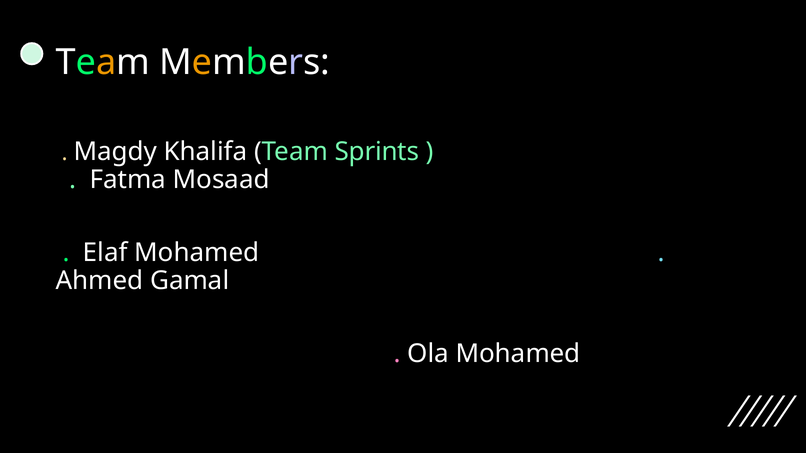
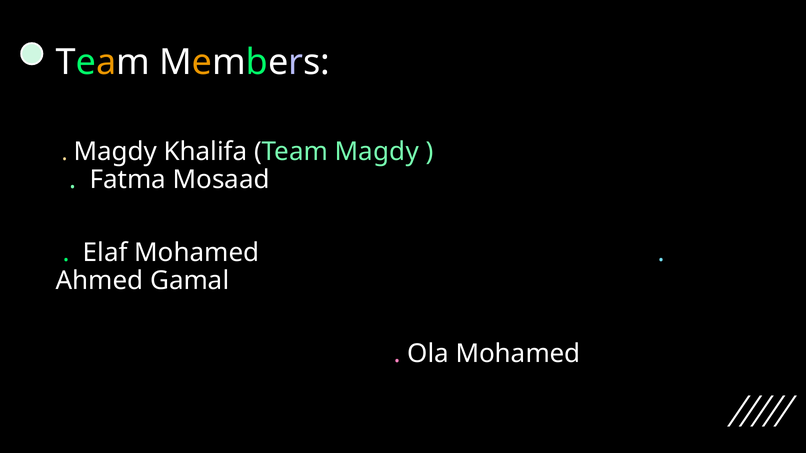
Team Sprints: Sprints -> Magdy (377, 152)
